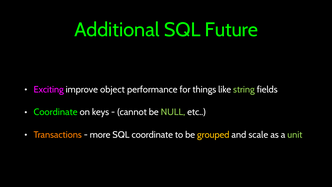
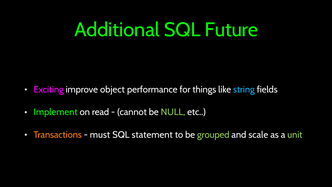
string colour: light green -> light blue (244, 89)
Coordinate: Coordinate -> Implement (56, 112)
keys: keys -> read (101, 112)
more: more -> must (100, 135)
SQL coordinate: coordinate -> statement (152, 135)
grouped colour: yellow -> light green (213, 135)
